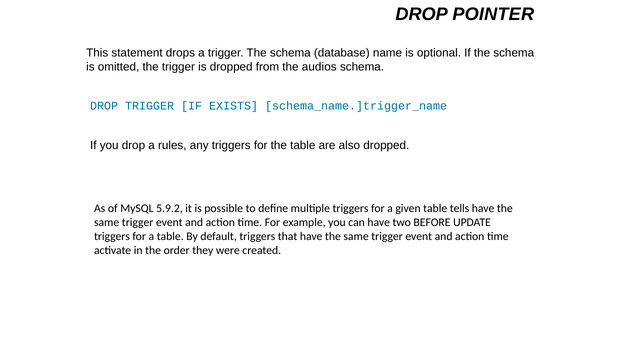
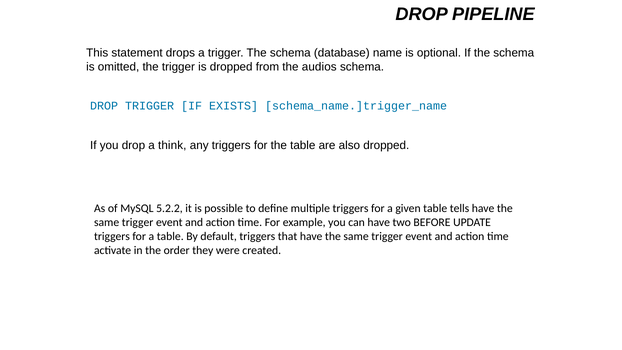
POINTER: POINTER -> PIPELINE (493, 14)
rules: rules -> think (172, 145)
5.9.2: 5.9.2 -> 5.2.2 (169, 208)
